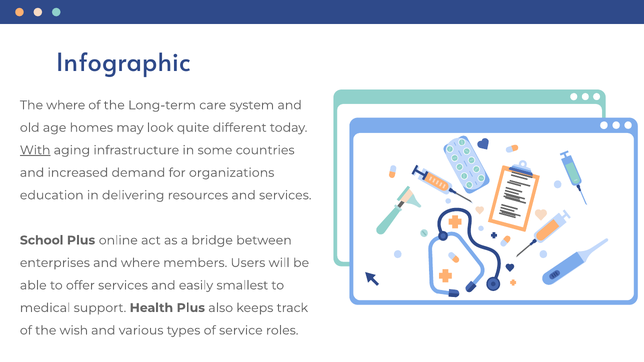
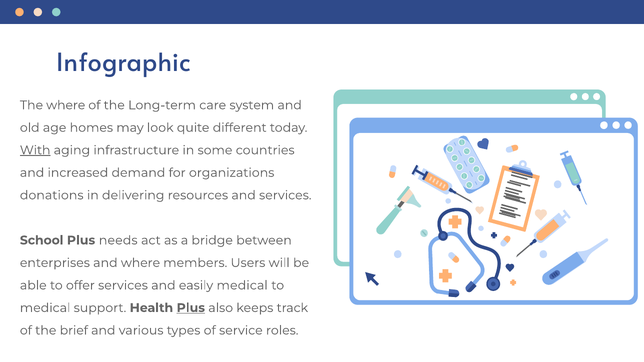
education: education -> donations (52, 195)
online: online -> needs (118, 240)
easily smallest: smallest -> medical (242, 286)
Plus underline: none -> present (191, 308)
wish: wish -> brief (74, 331)
